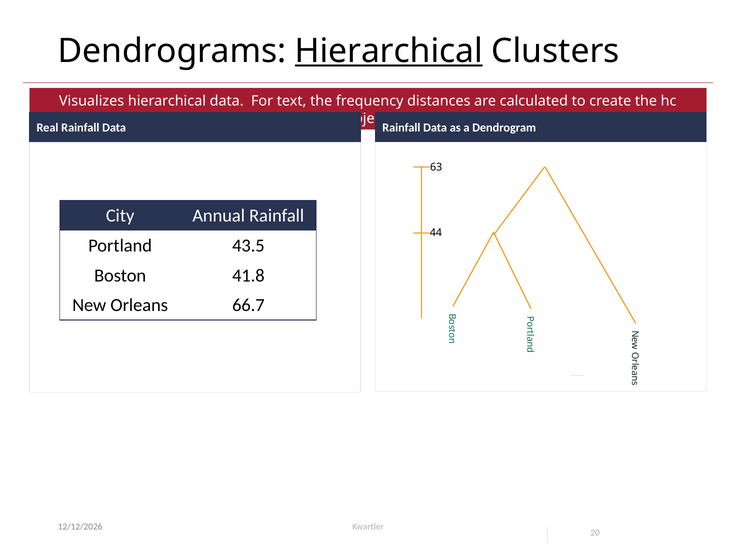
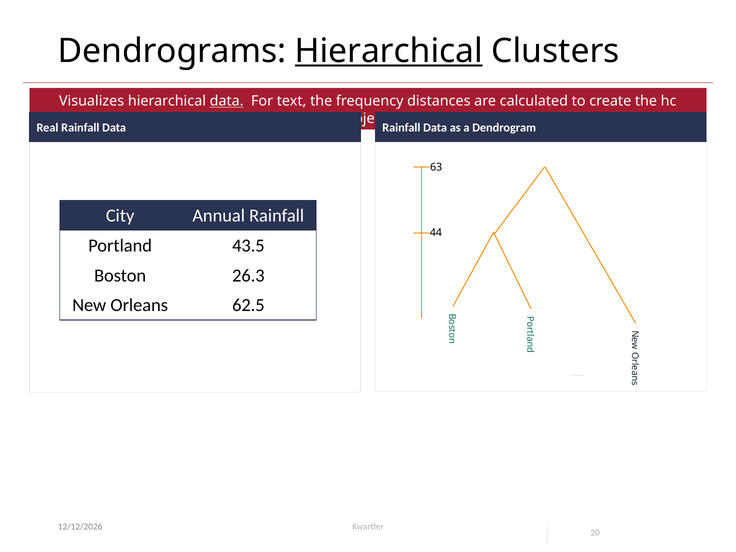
data underline: none -> present (227, 101)
41.8: 41.8 -> 26.3 (248, 275)
66.7: 66.7 -> 62.5 (248, 305)
